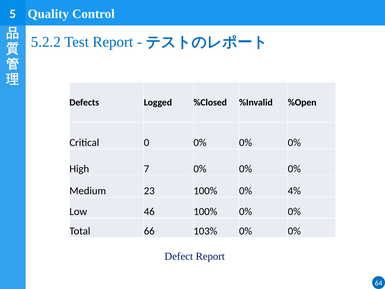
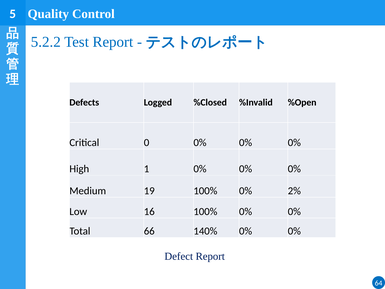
7: 7 -> 1 (147, 169)
23: 23 -> 19 (149, 191)
4%: 4% -> 2% (294, 191)
46: 46 -> 16 (149, 211)
103%: 103% -> 140% (205, 231)
